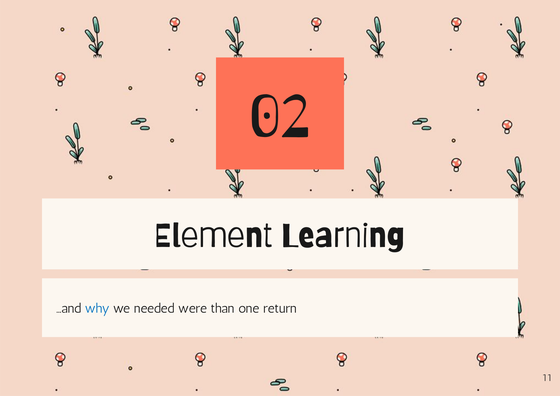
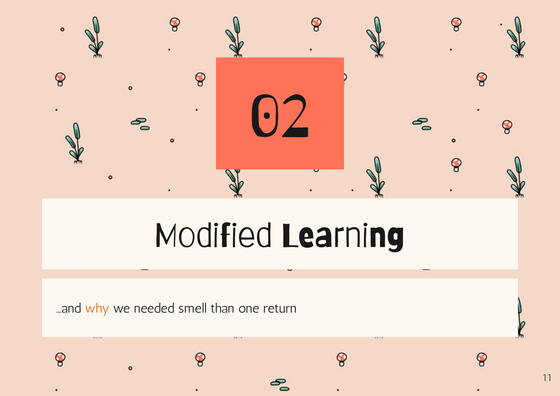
Element: Element -> Modified (214, 236)
why colour: blue -> orange (97, 309)
were: were -> smell (192, 309)
